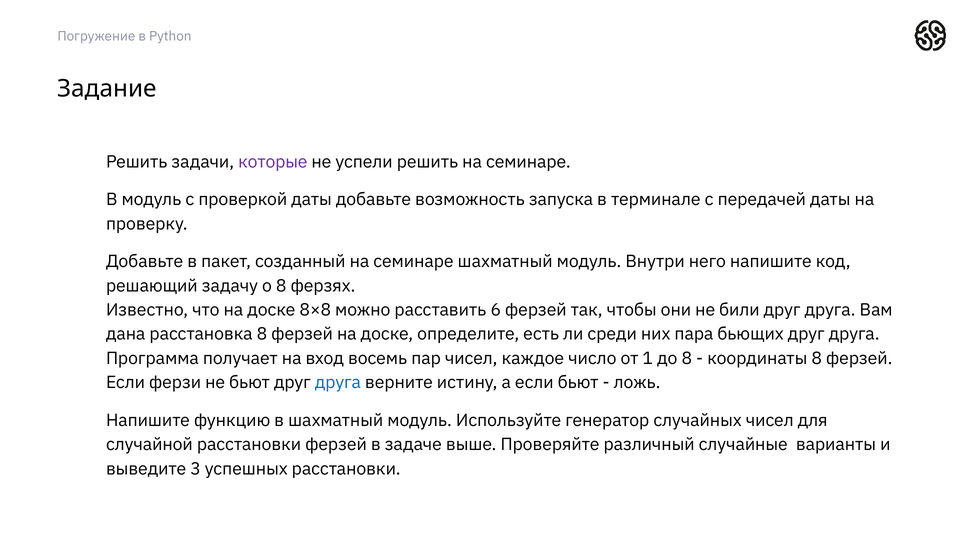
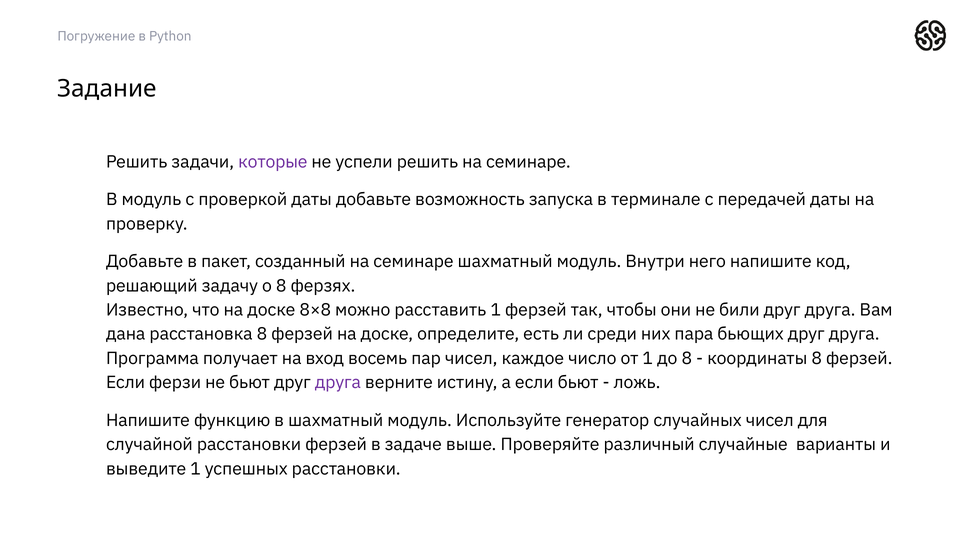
расставить 6: 6 -> 1 (496, 310)
друга colour: blue -> purple (338, 383)
выведите 3: 3 -> 1 (196, 469)
